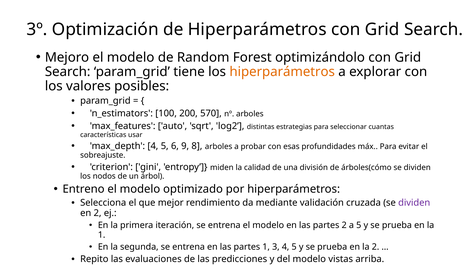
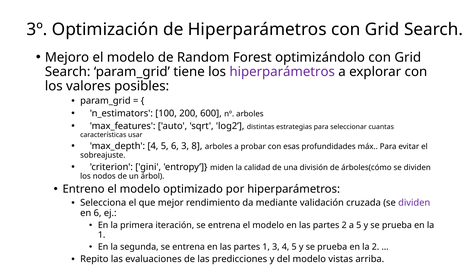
hiperparámetros colour: orange -> purple (282, 72)
570: 570 -> 600 (211, 113)
6 9: 9 -> 3 (185, 146)
en 2: 2 -> 6 (98, 213)
